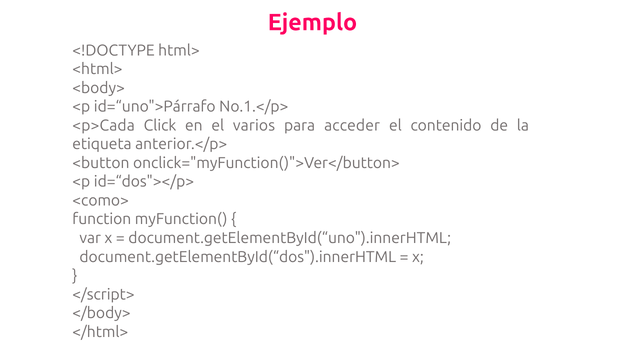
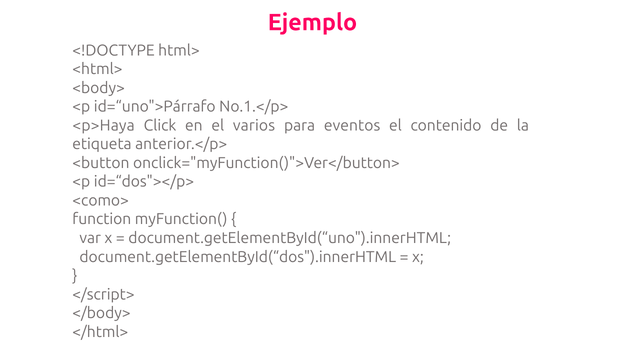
<p>Cada: <p>Cada -> <p>Haya (104, 125)
acceder: acceder -> eventos (352, 125)
